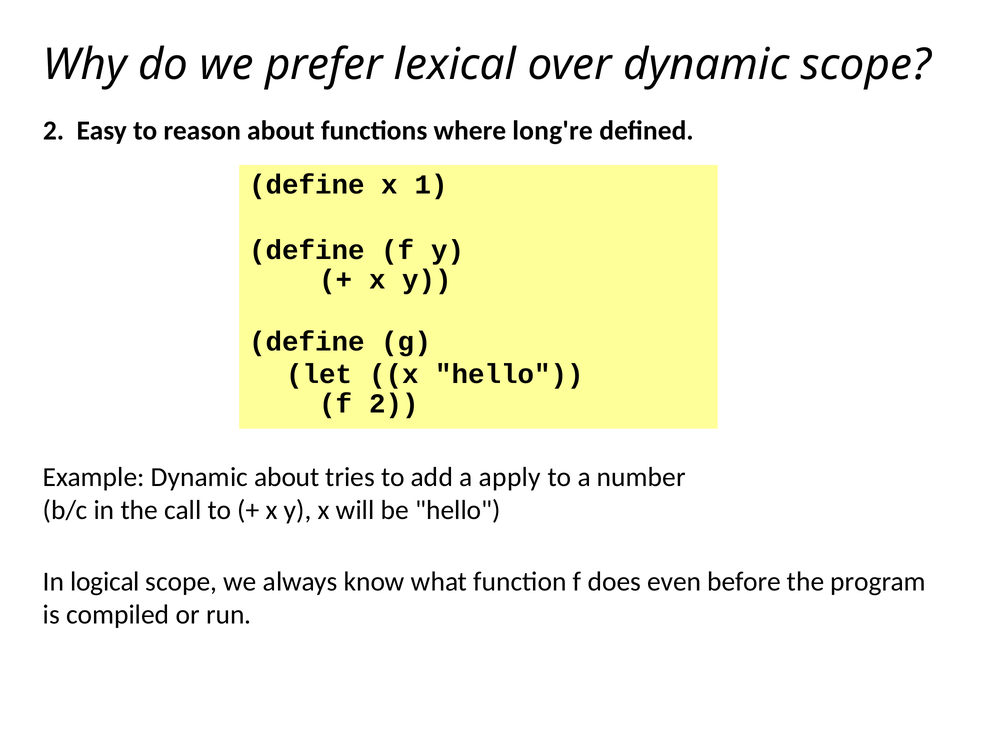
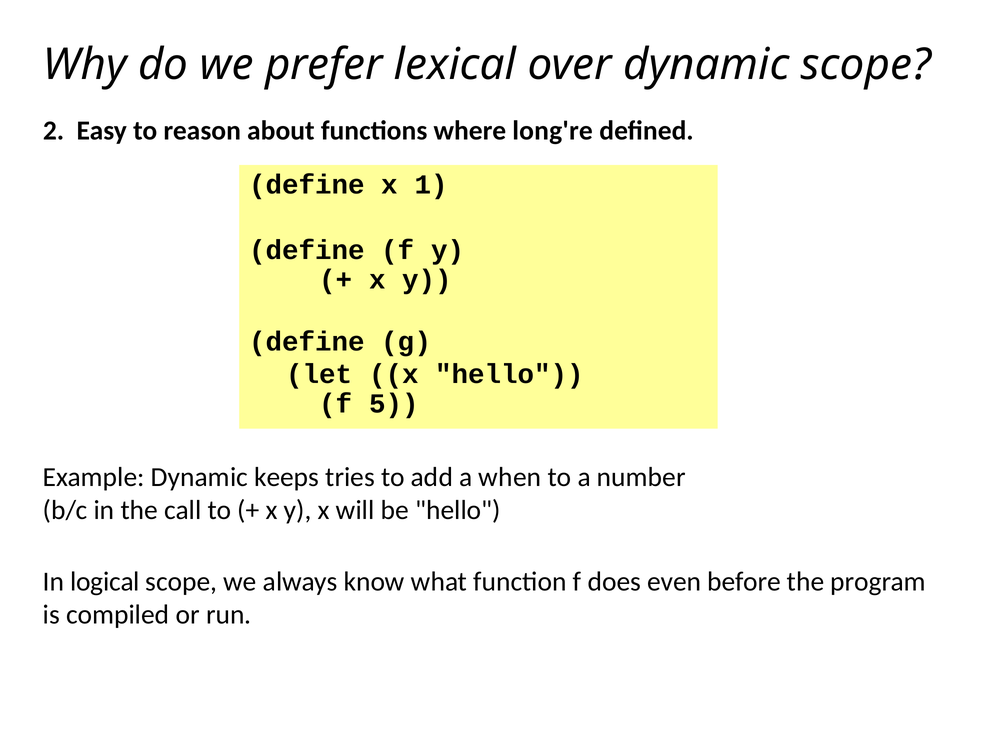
f 2: 2 -> 5 (394, 404)
Dynamic about: about -> keeps (287, 478)
apply: apply -> when (510, 478)
